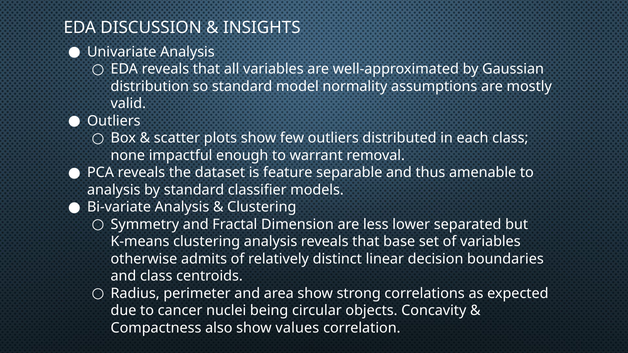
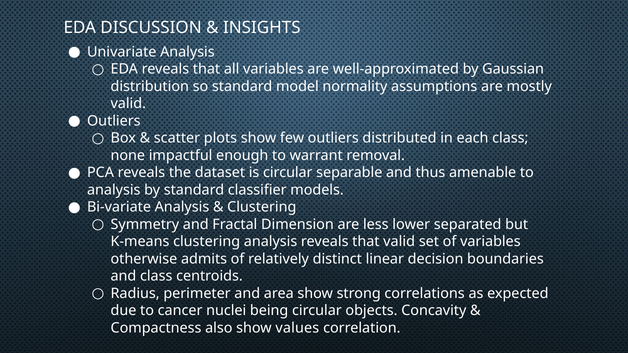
is feature: feature -> circular (288, 173)
that base: base -> valid (399, 242)
